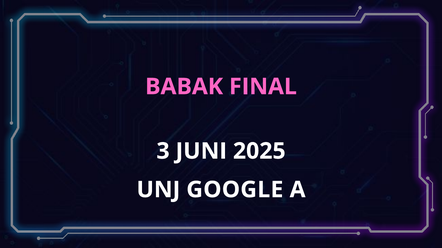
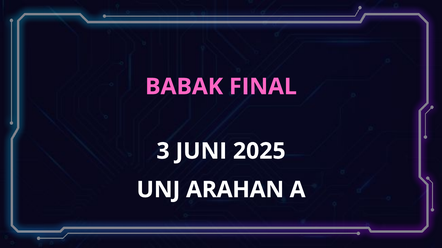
GOOGLE: GOOGLE -> ARAHAN (235, 190)
